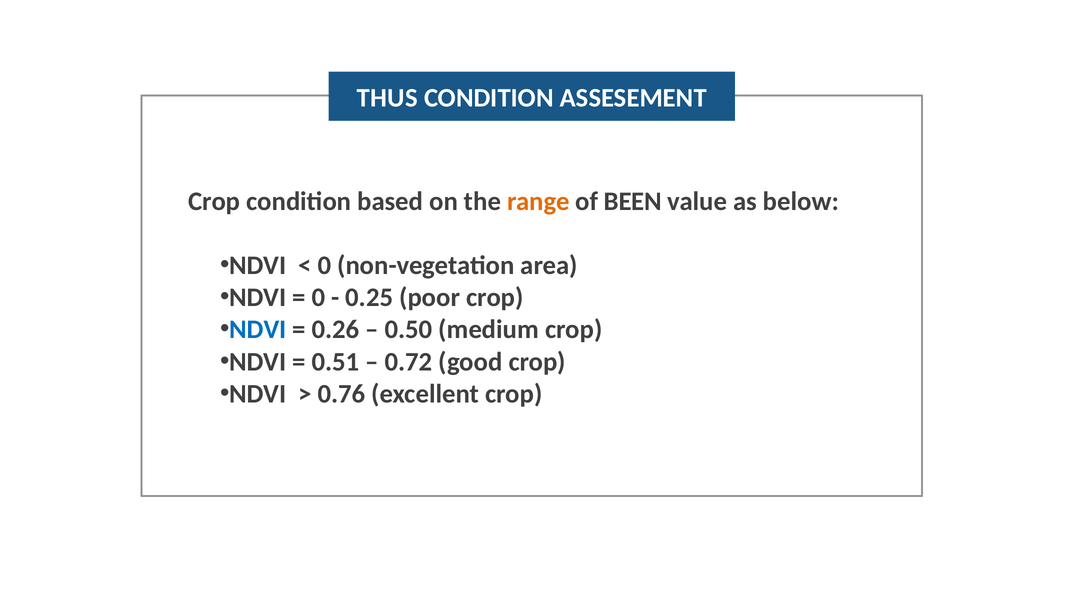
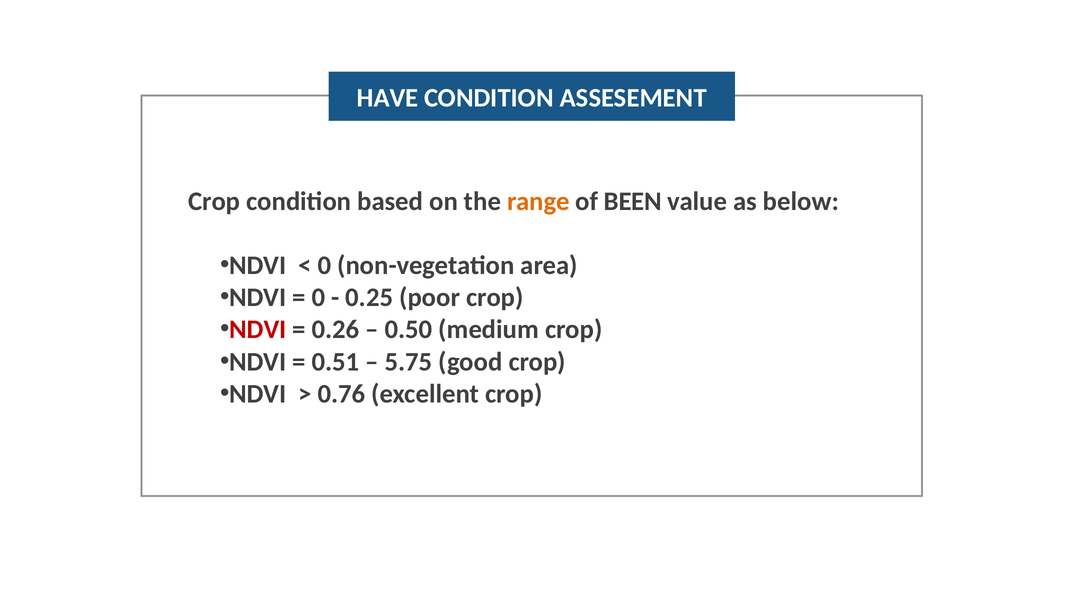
THUS: THUS -> HAVE (388, 98)
NDVI colour: blue -> red (258, 330)
0.72: 0.72 -> 5.75 (409, 362)
